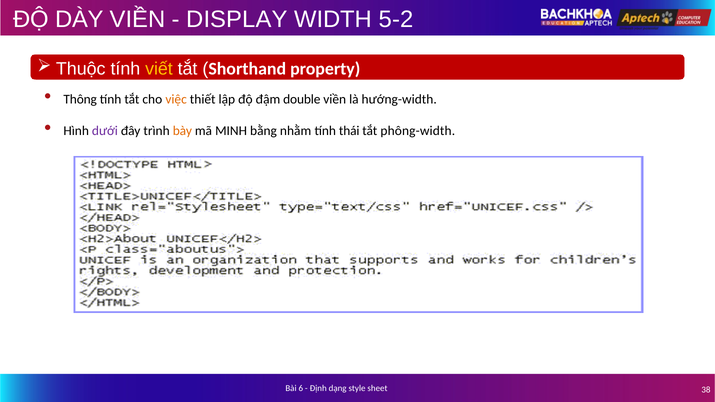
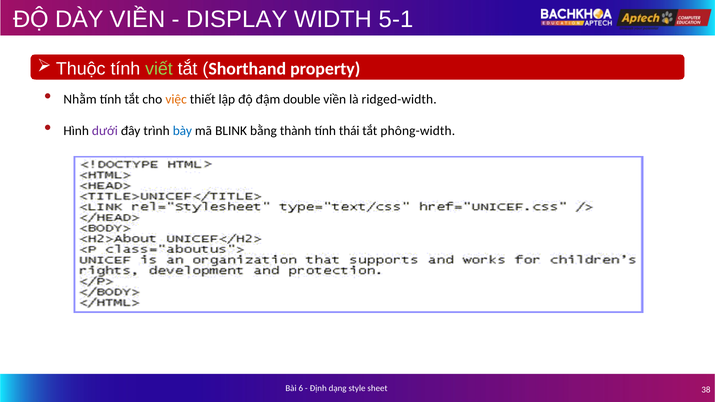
5-2: 5-2 -> 5-1 (396, 19)
viết colour: yellow -> light green (159, 69)
Thông: Thông -> Nhằm (80, 99)
hướng-width: hướng-width -> ridged-width (399, 99)
bày colour: orange -> blue (182, 131)
MINH: MINH -> BLINK (231, 131)
nhằm: nhằm -> thành (296, 131)
